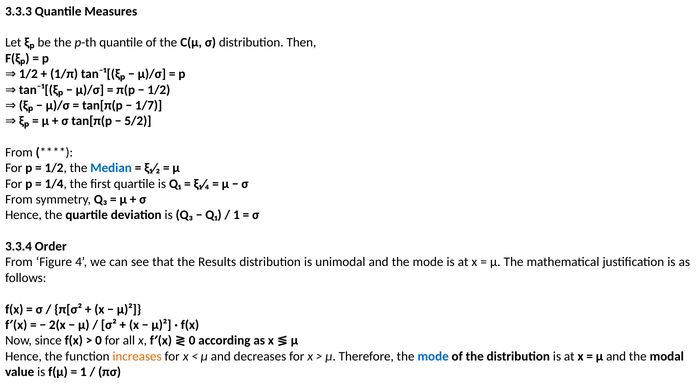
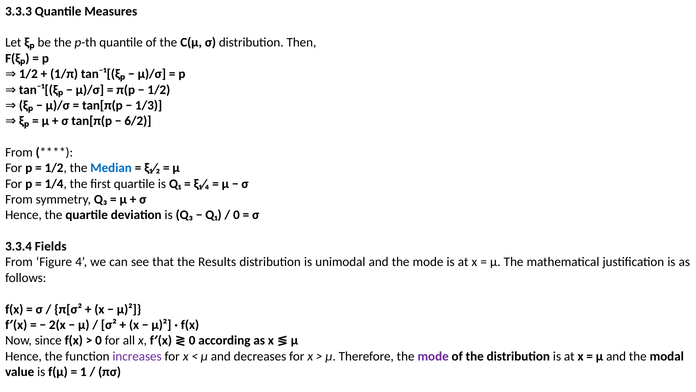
1/7: 1/7 -> 1/3 (149, 105)
5/2: 5/2 -> 6/2 (138, 121)
1: 1 -> 0 (236, 215)
Order: Order -> Fields (51, 246)
increases colour: orange -> purple (137, 356)
mode colour: blue -> purple (433, 356)
